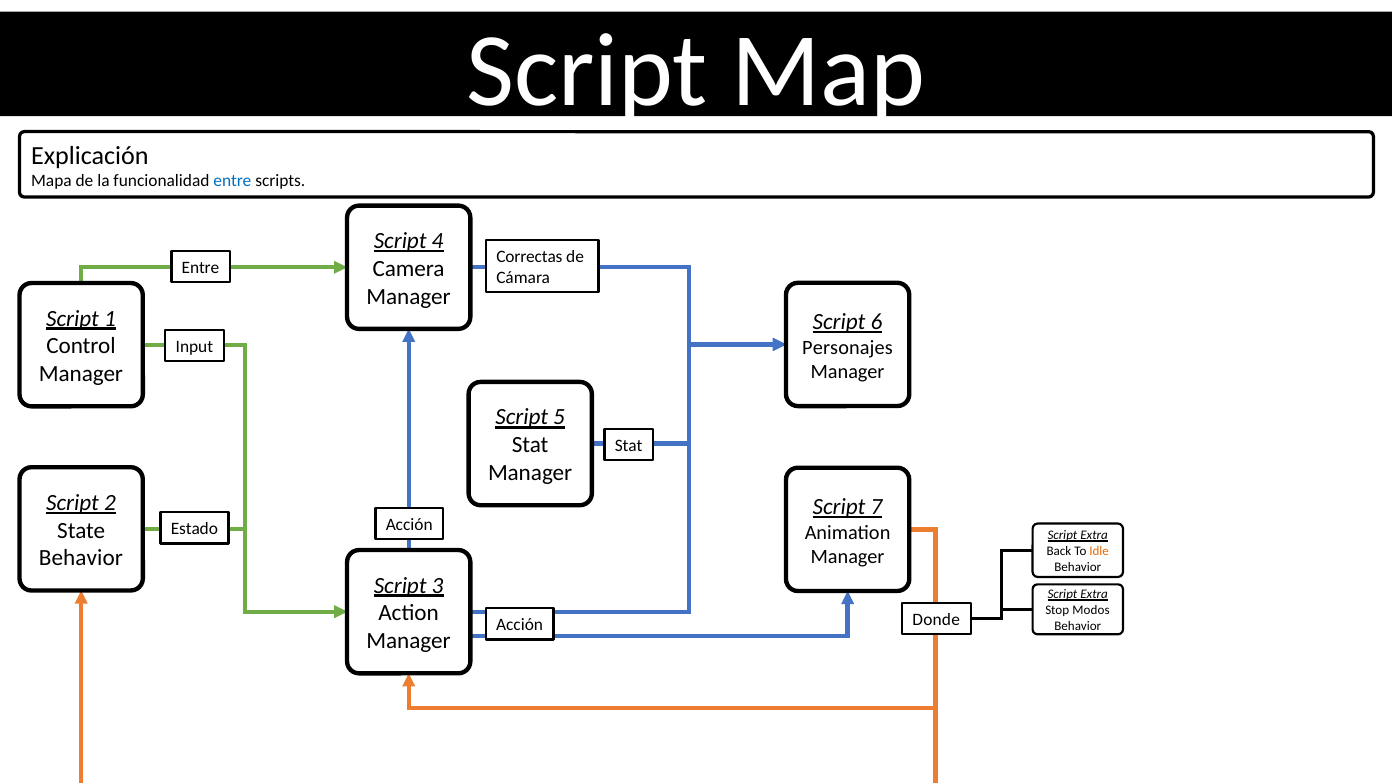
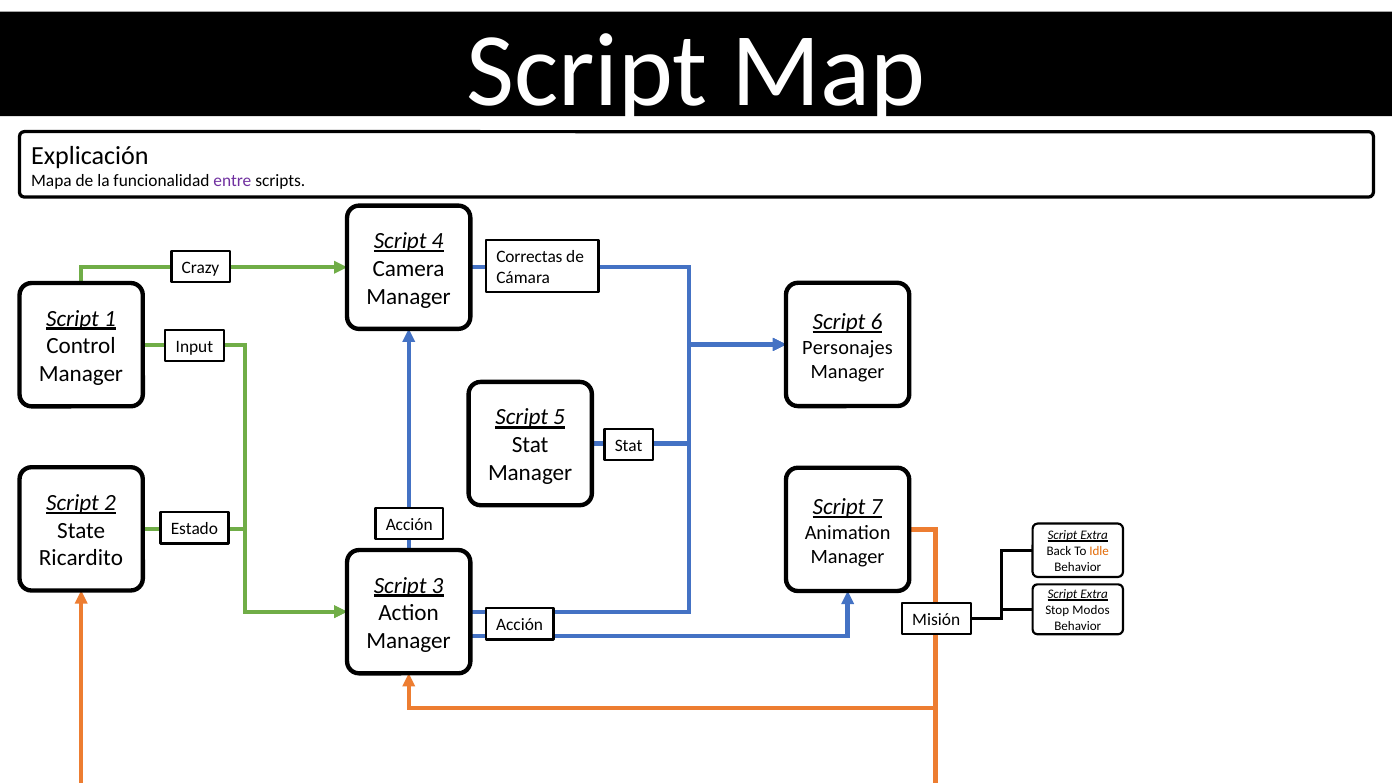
entre colour: blue -> purple (232, 181)
Entre: Entre -> Crazy (201, 268)
Behavior: Behavior -> Ricardito (81, 558)
Donde: Donde -> Misión (936, 619)
